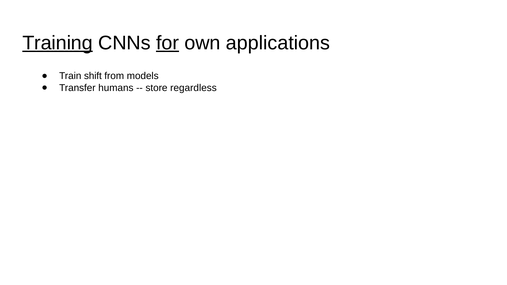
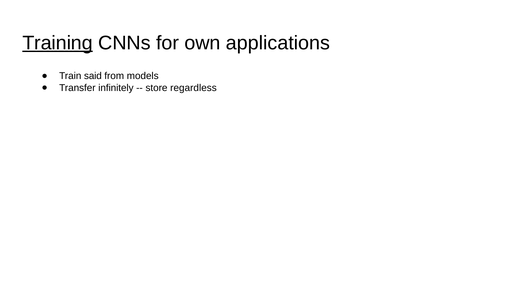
for underline: present -> none (168, 43)
shift: shift -> said (93, 76)
humans: humans -> infinitely (116, 88)
